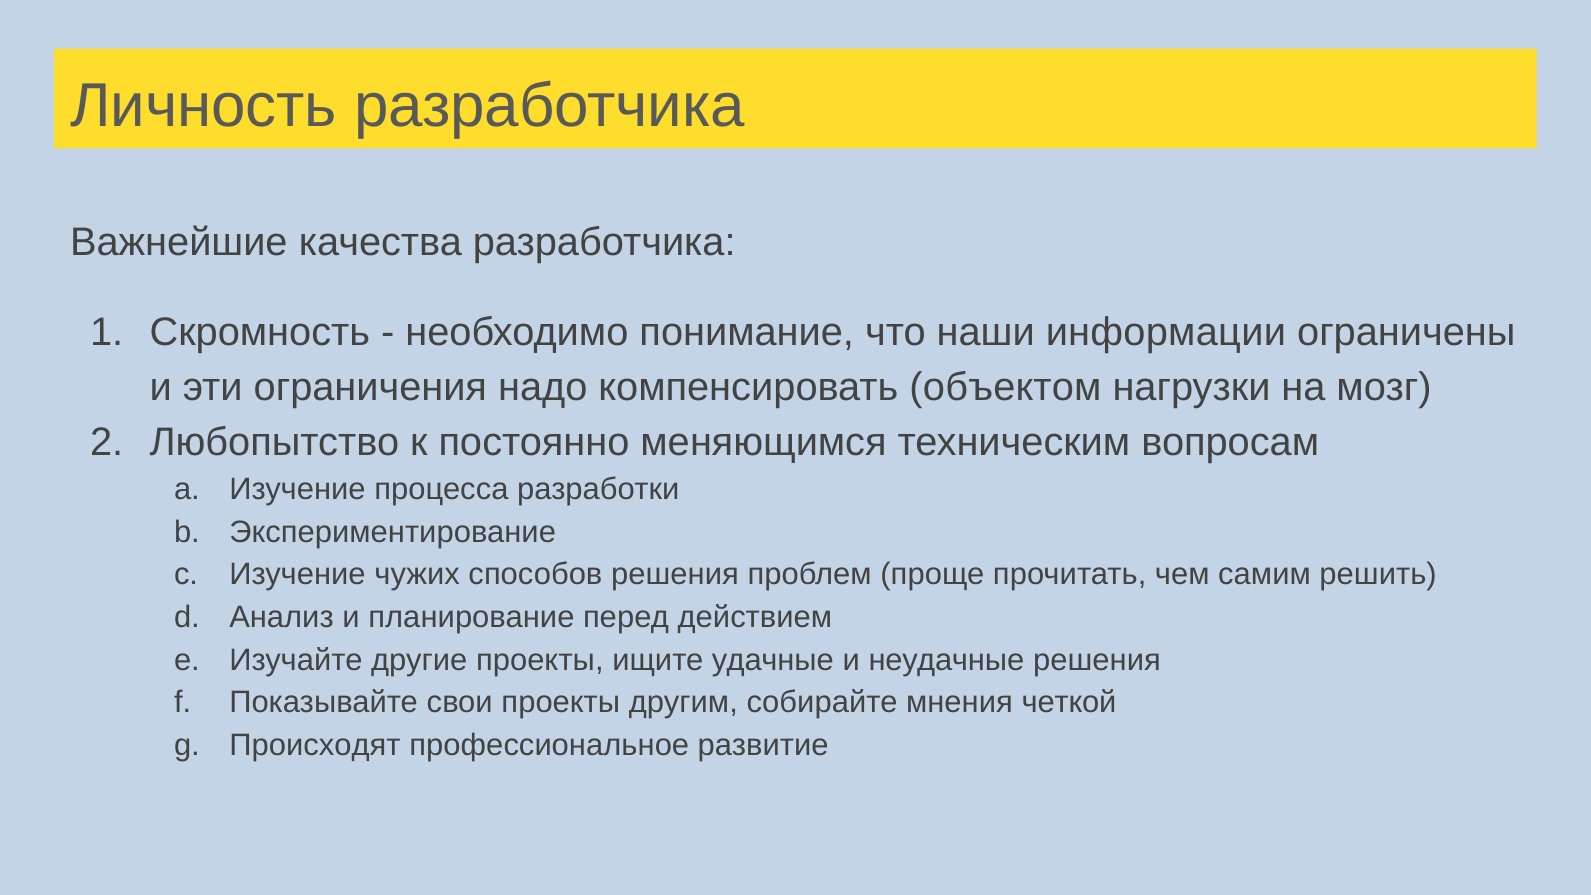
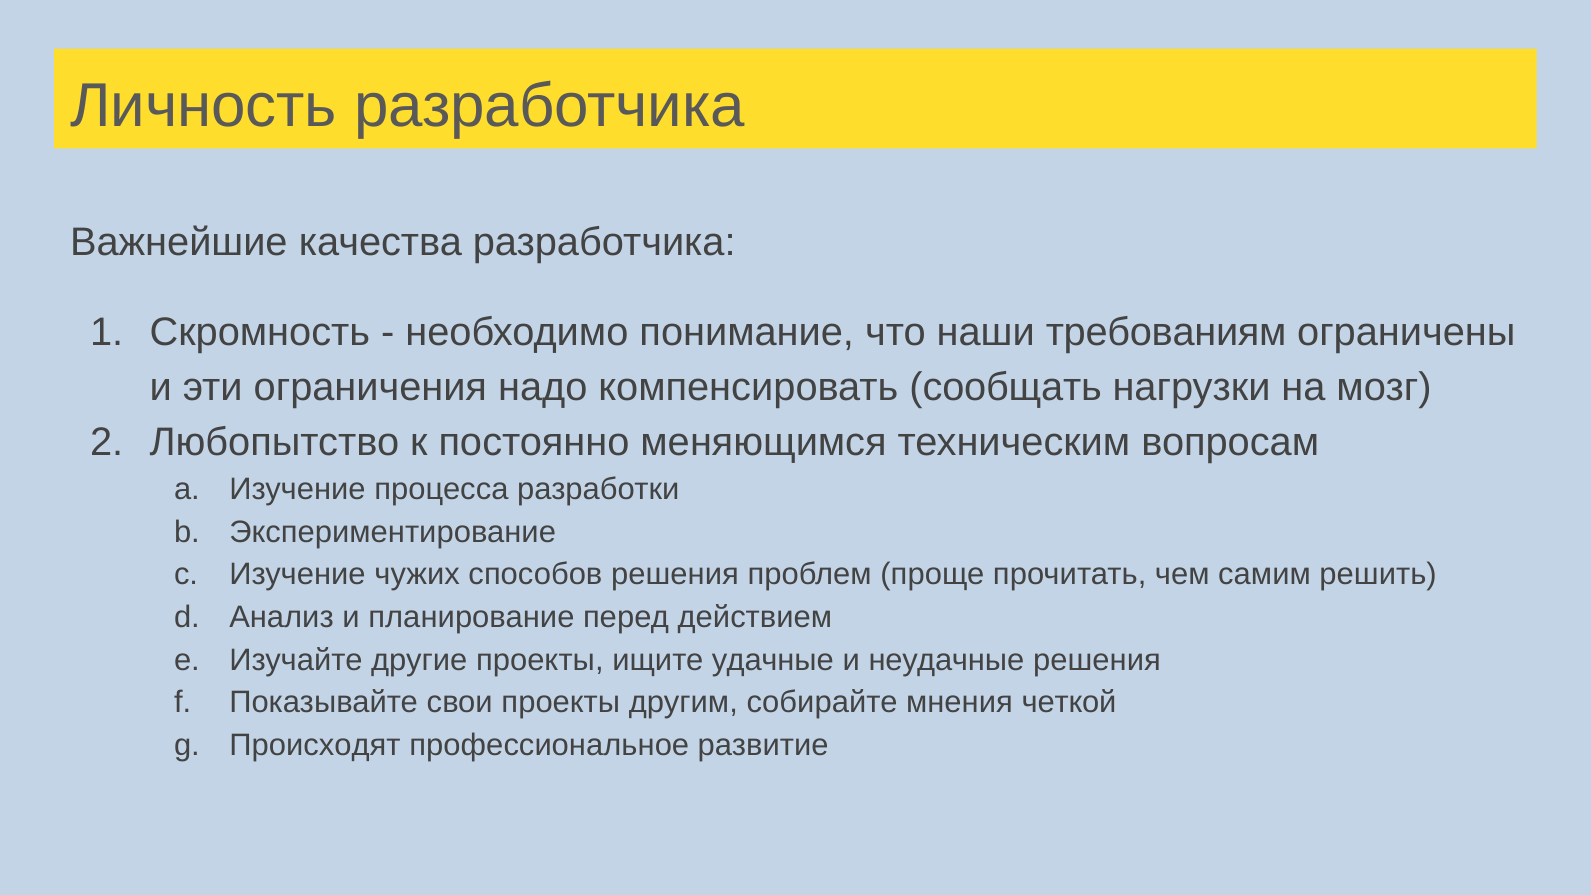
информации: информации -> требованиям (1166, 332)
объектом: объектом -> сообщать (1006, 387)
